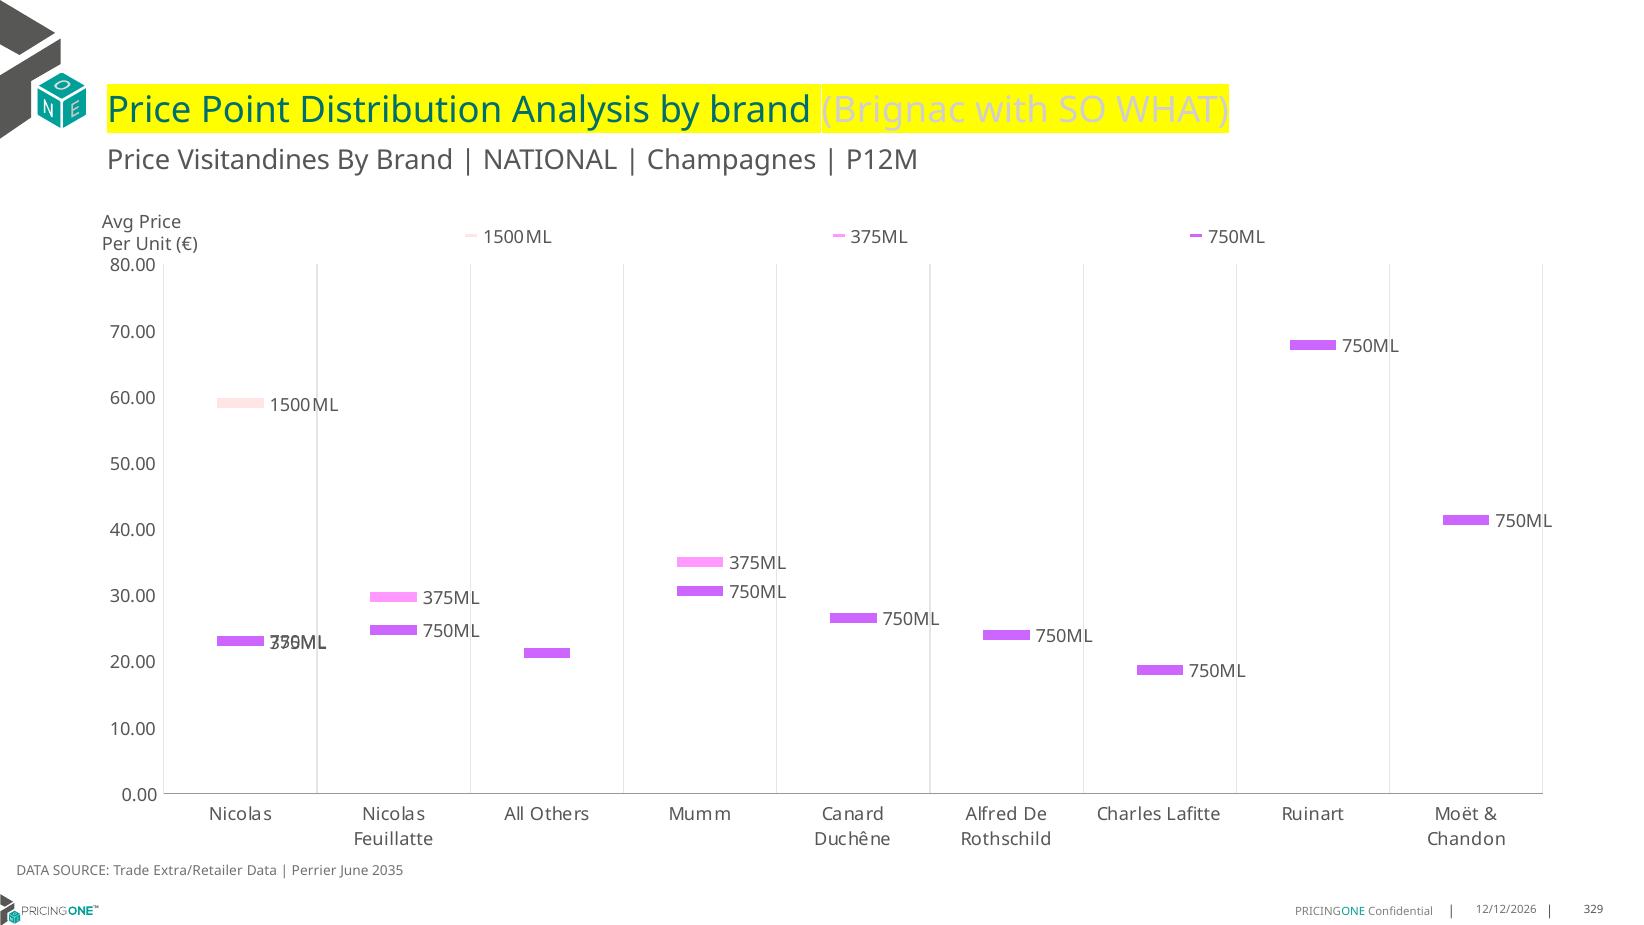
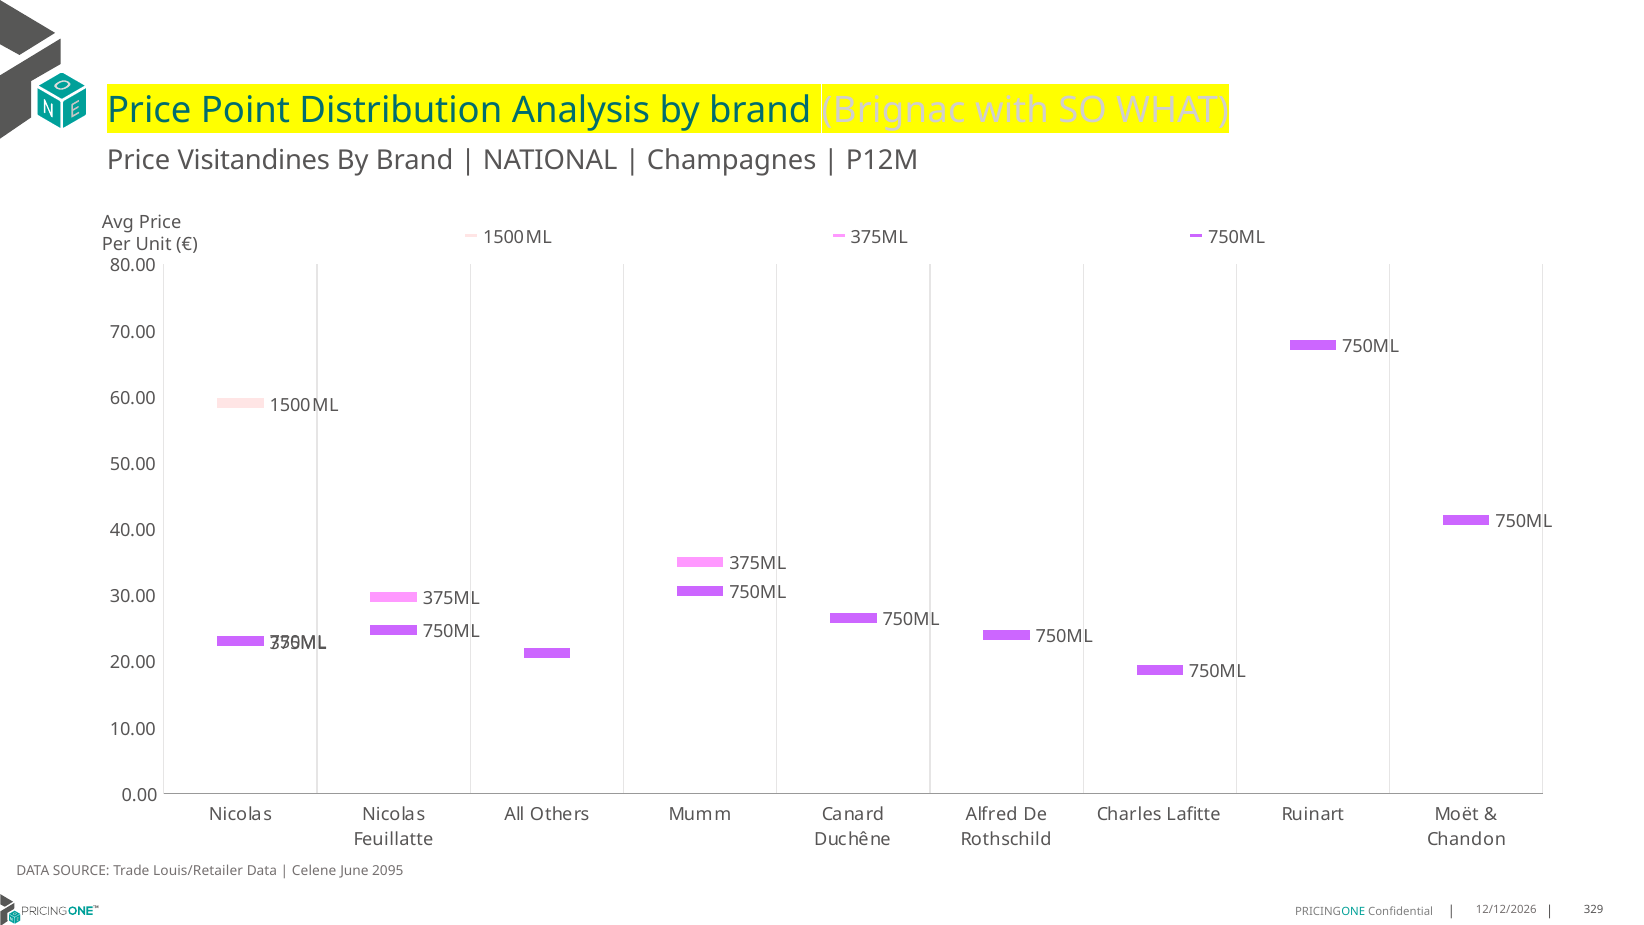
Extra/Retailer: Extra/Retailer -> Louis/Retailer (198, 871)
Perrier: Perrier -> Celene (314, 871)
2035: 2035 -> 2095 (388, 871)
